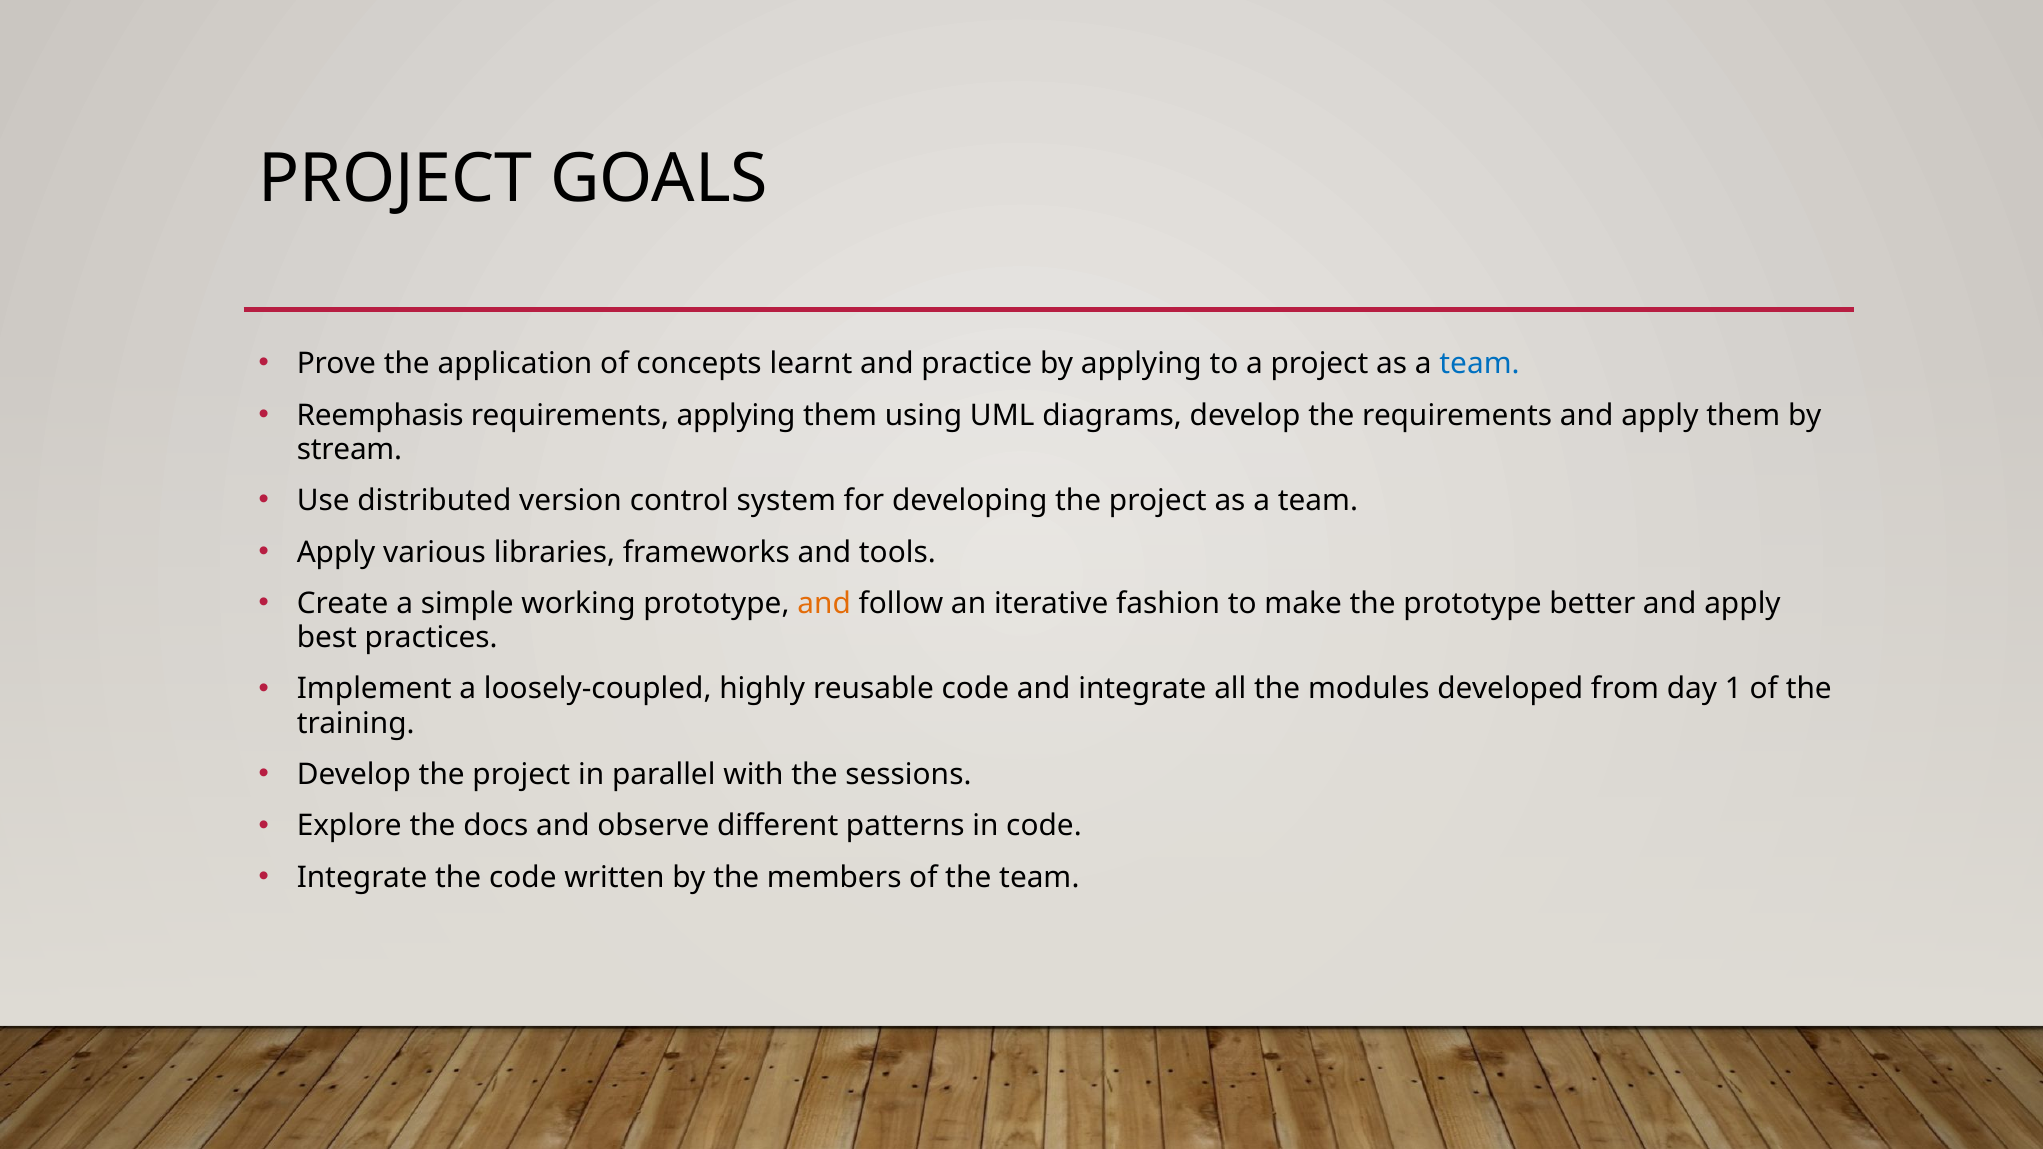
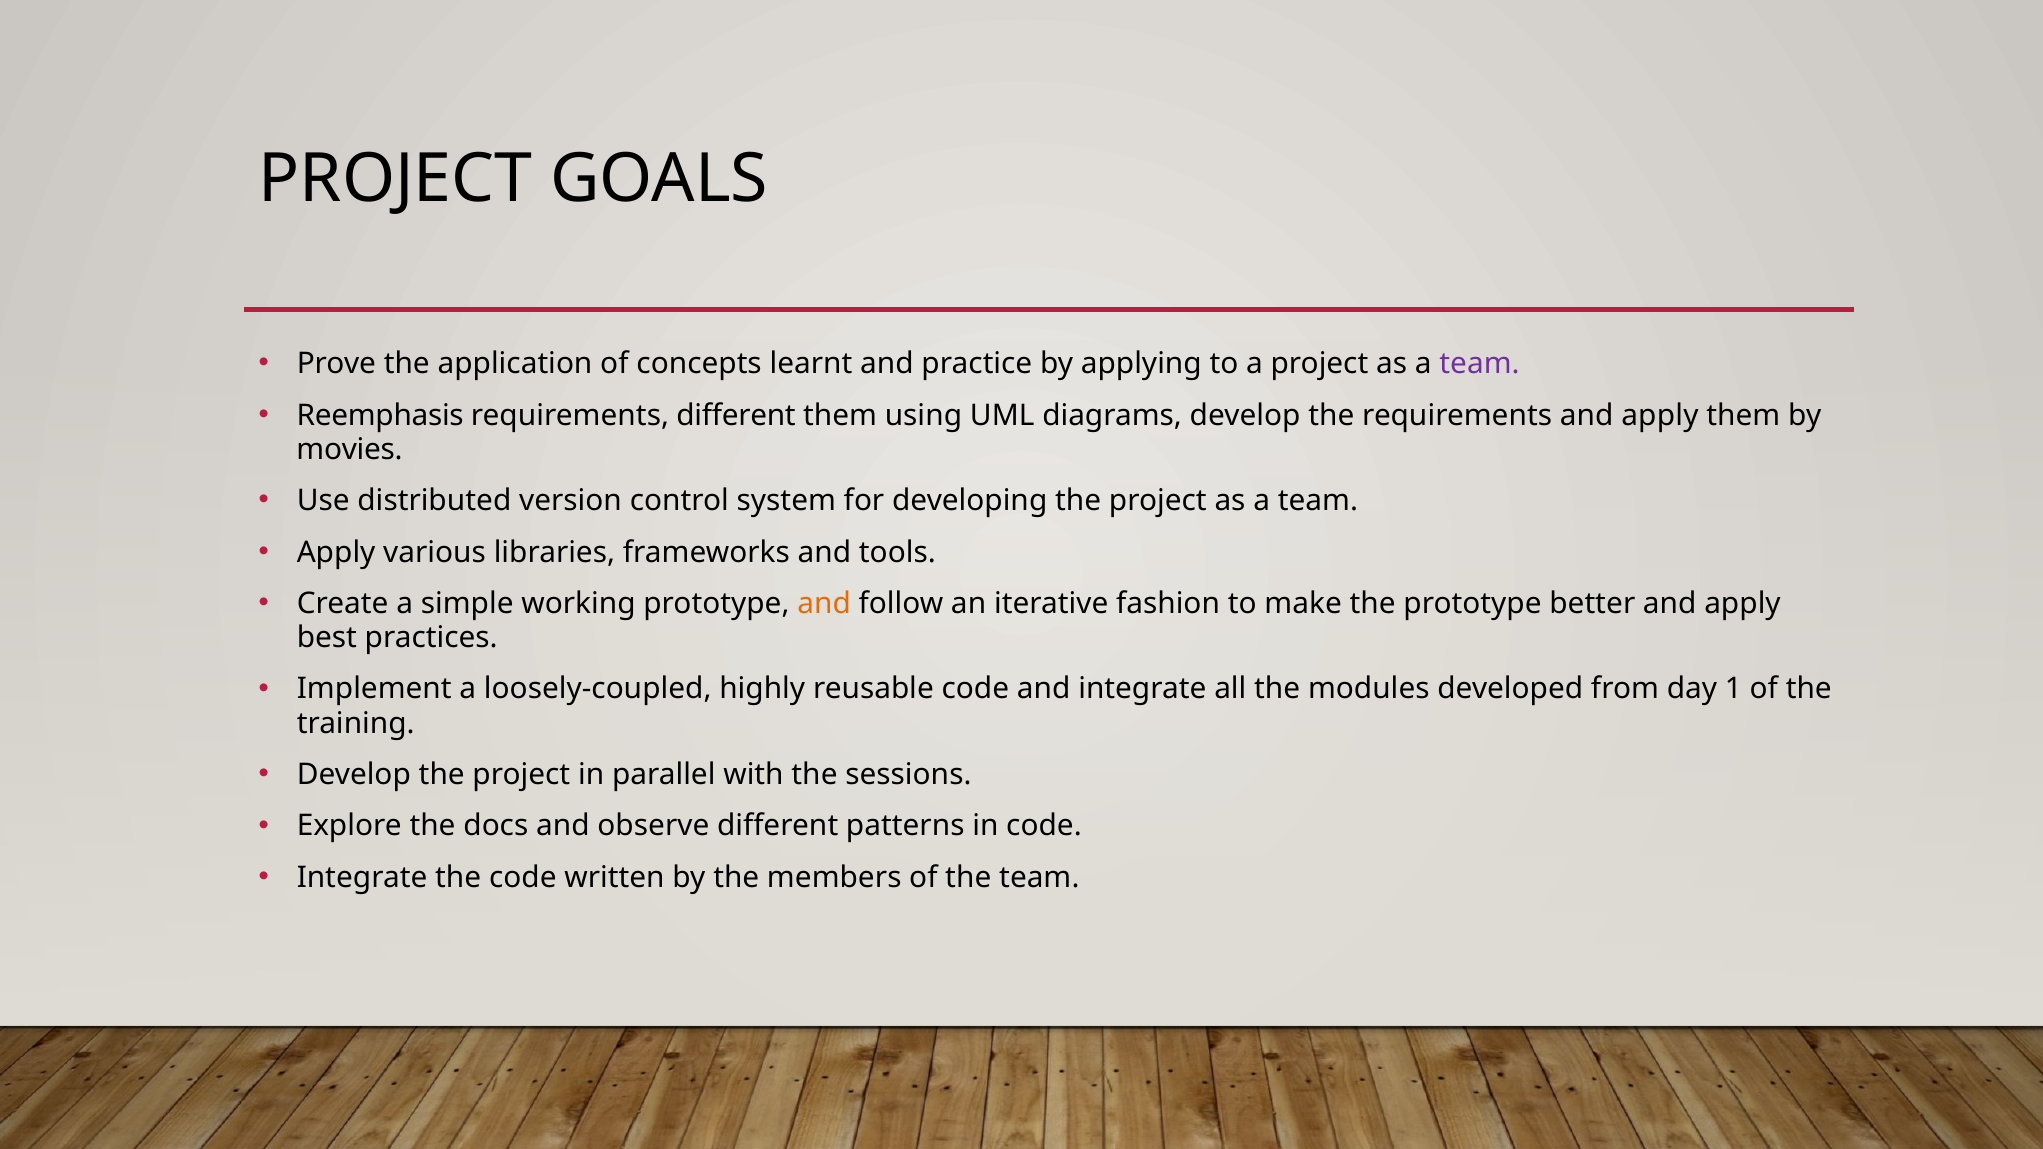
team colour: blue -> purple (1480, 364)
requirements applying: applying -> different (736, 415)
stream: stream -> movies (349, 450)
